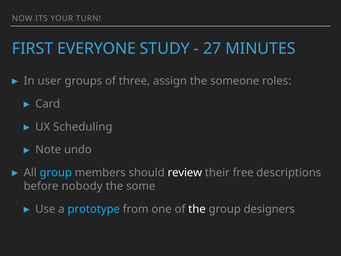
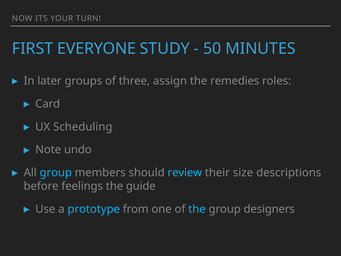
27: 27 -> 50 (212, 49)
user: user -> later (50, 81)
someone: someone -> remedies (235, 81)
review colour: white -> light blue (185, 172)
free: free -> size (243, 172)
nobody: nobody -> feelings (82, 186)
some: some -> guide (141, 186)
the colour: white -> light blue (197, 209)
